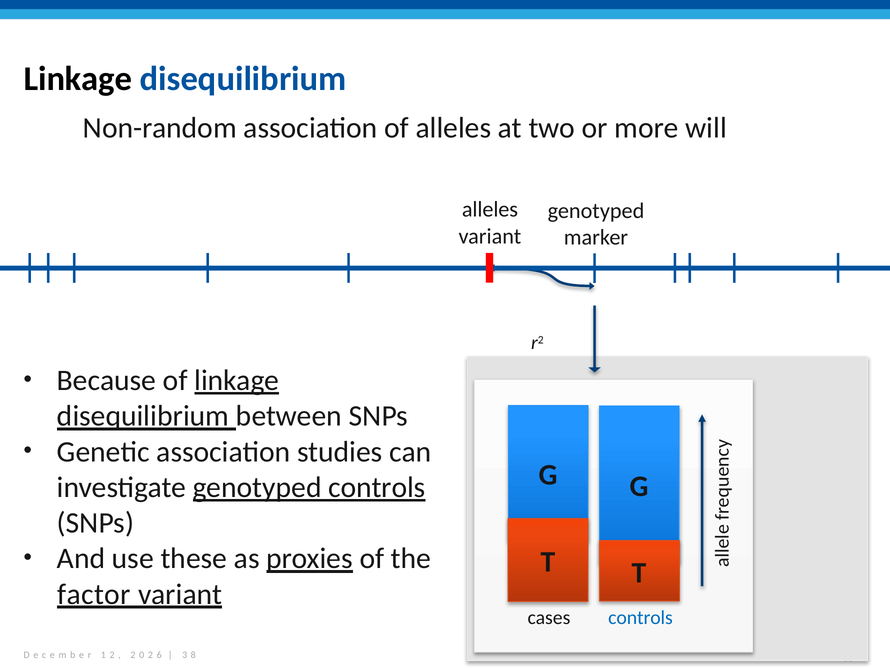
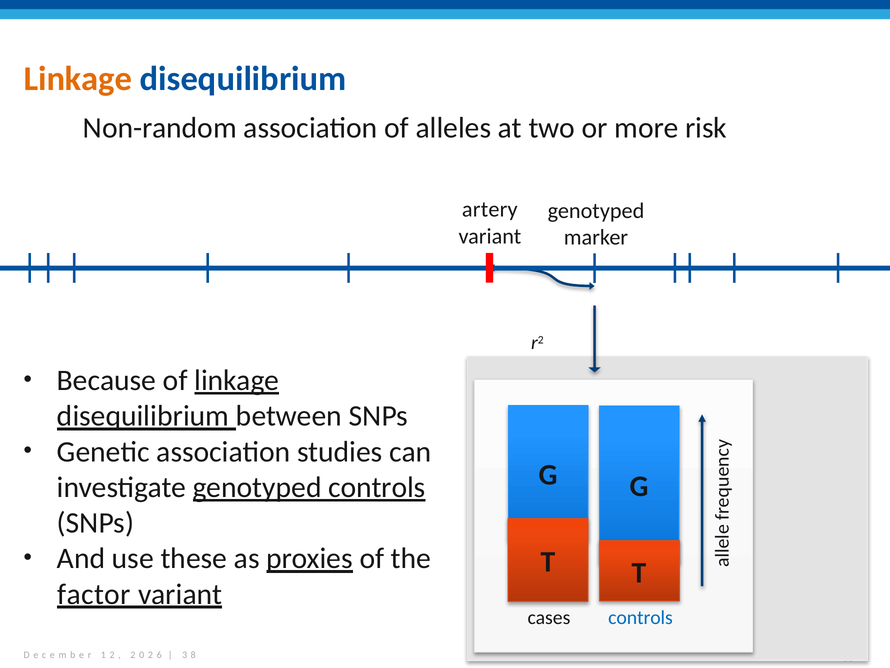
Linkage colour: black -> orange (78, 79)
will: will -> risk (706, 128)
alleles: alleles -> artery (490, 209)
